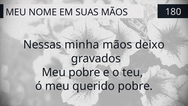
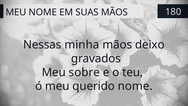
Meu pobre: pobre -> sobre (84, 72)
querido pobre: pobre -> nome (135, 86)
